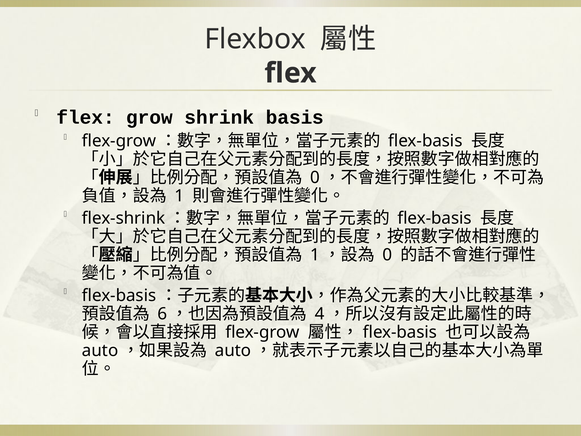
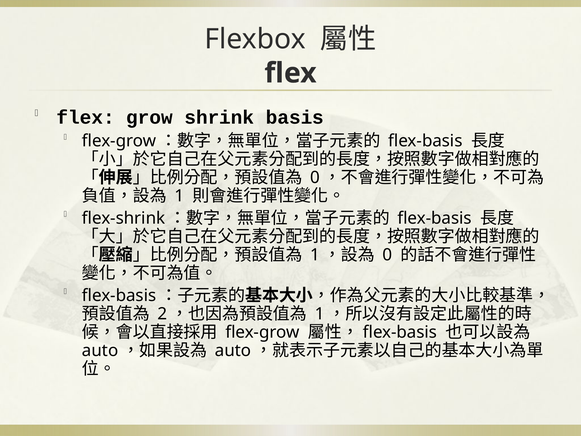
6: 6 -> 2 (162, 314)
4: 4 -> 1 (320, 314)
